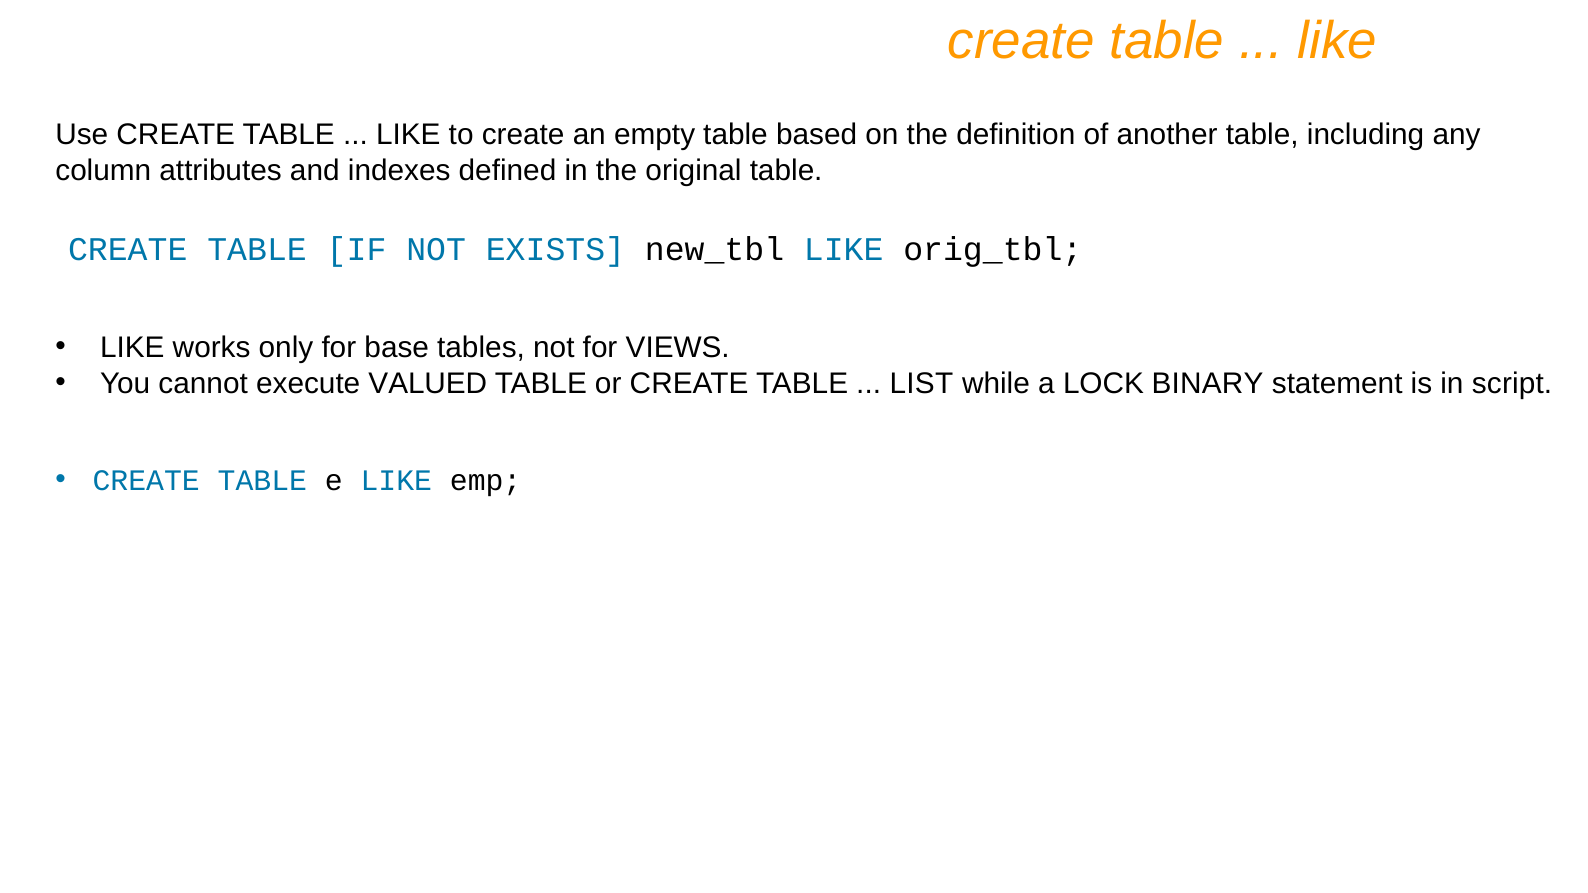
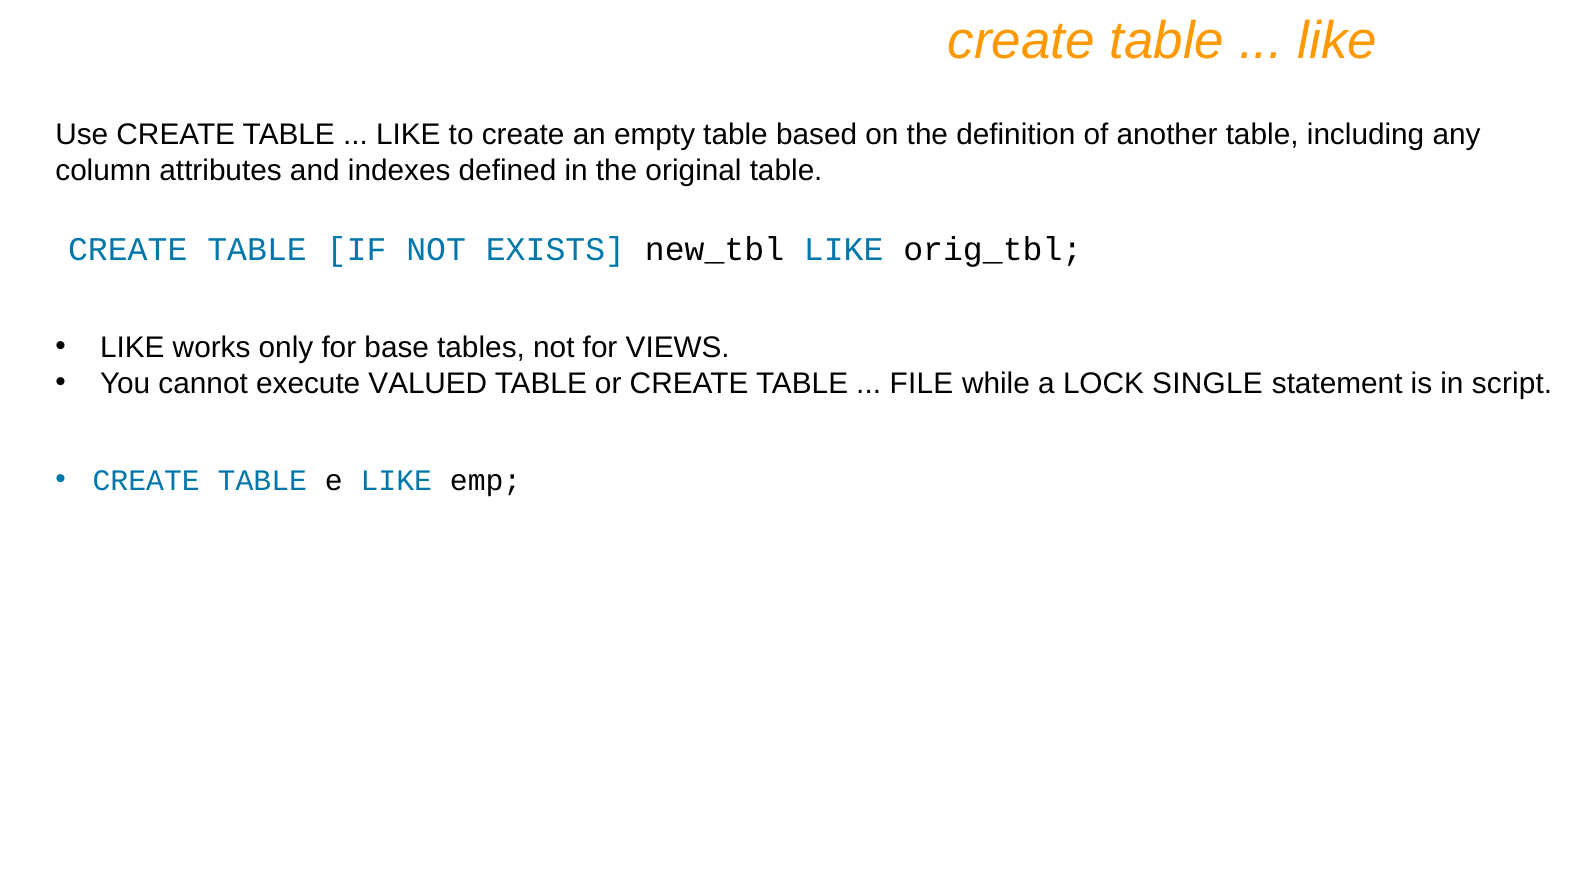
LIST: LIST -> FILE (921, 384)
BINARY: BINARY -> SINGLE (1208, 384)
